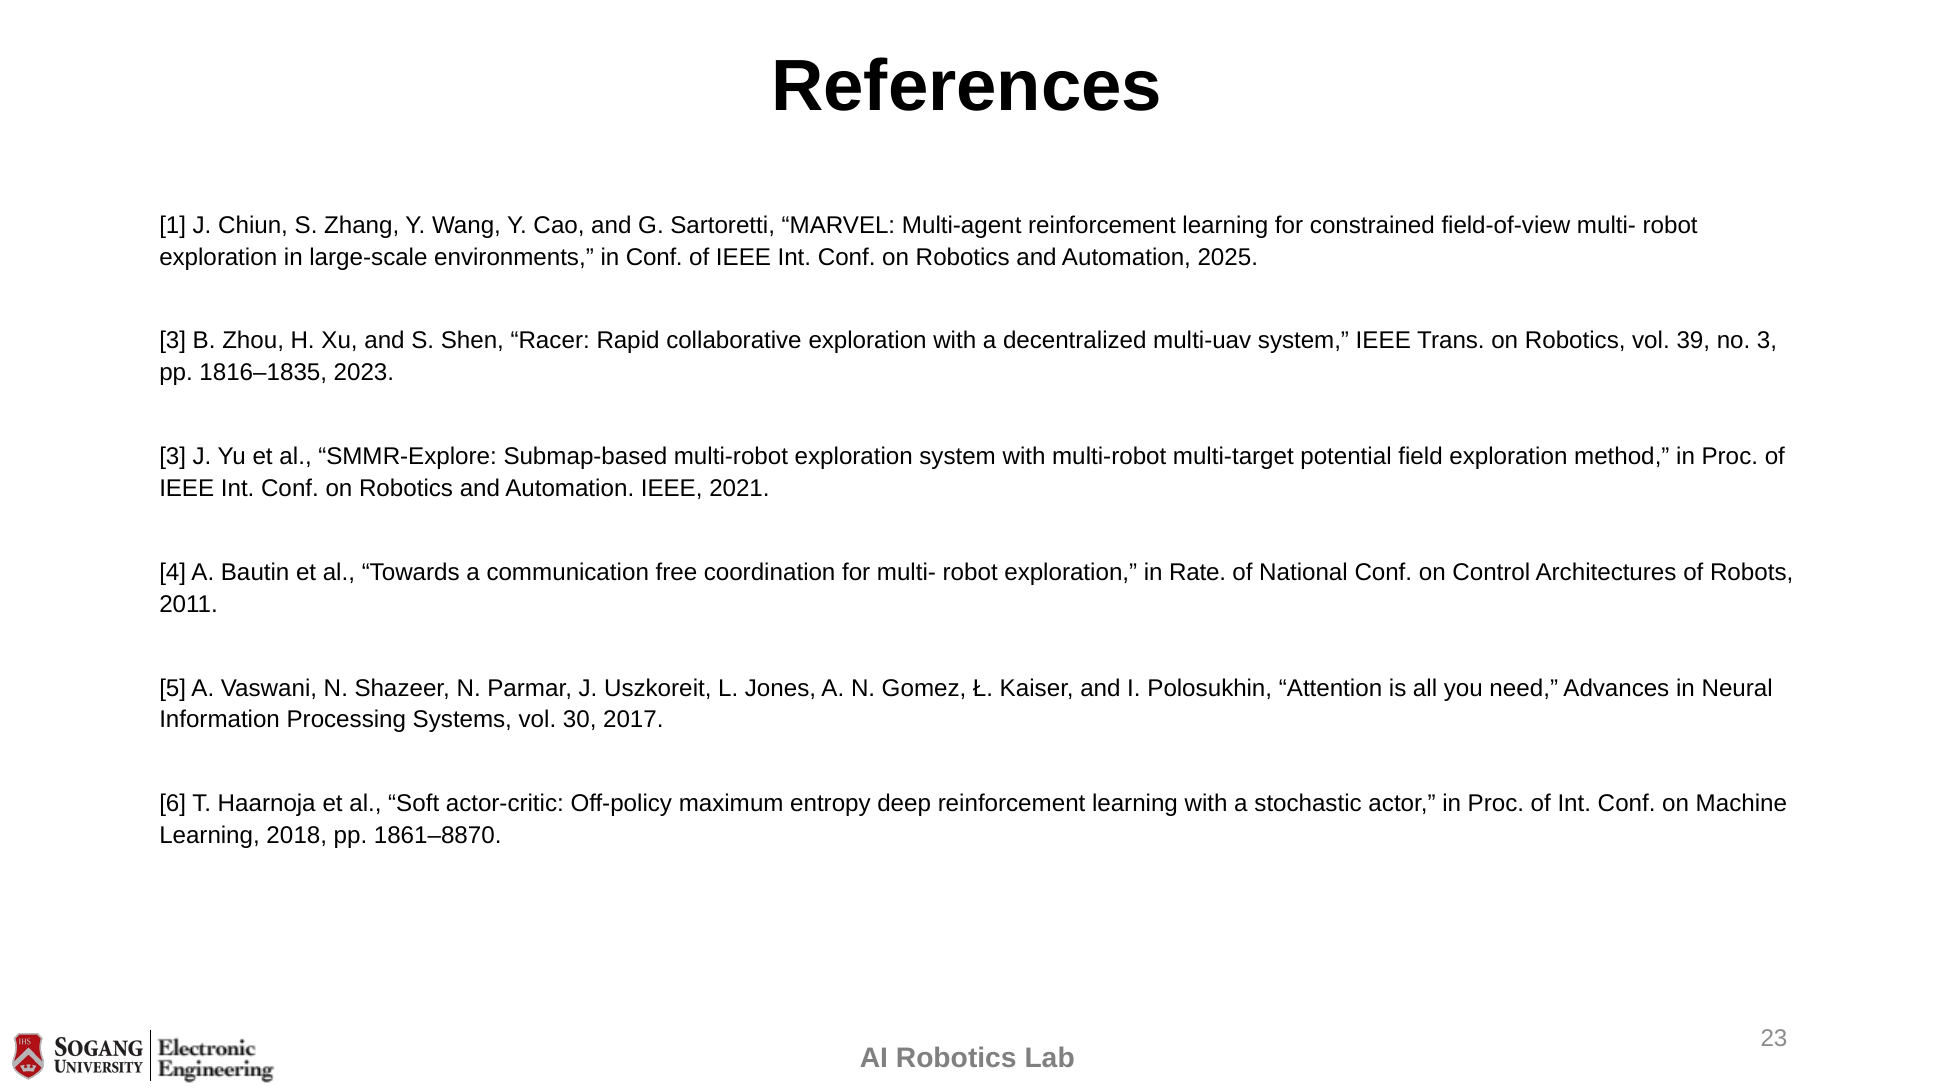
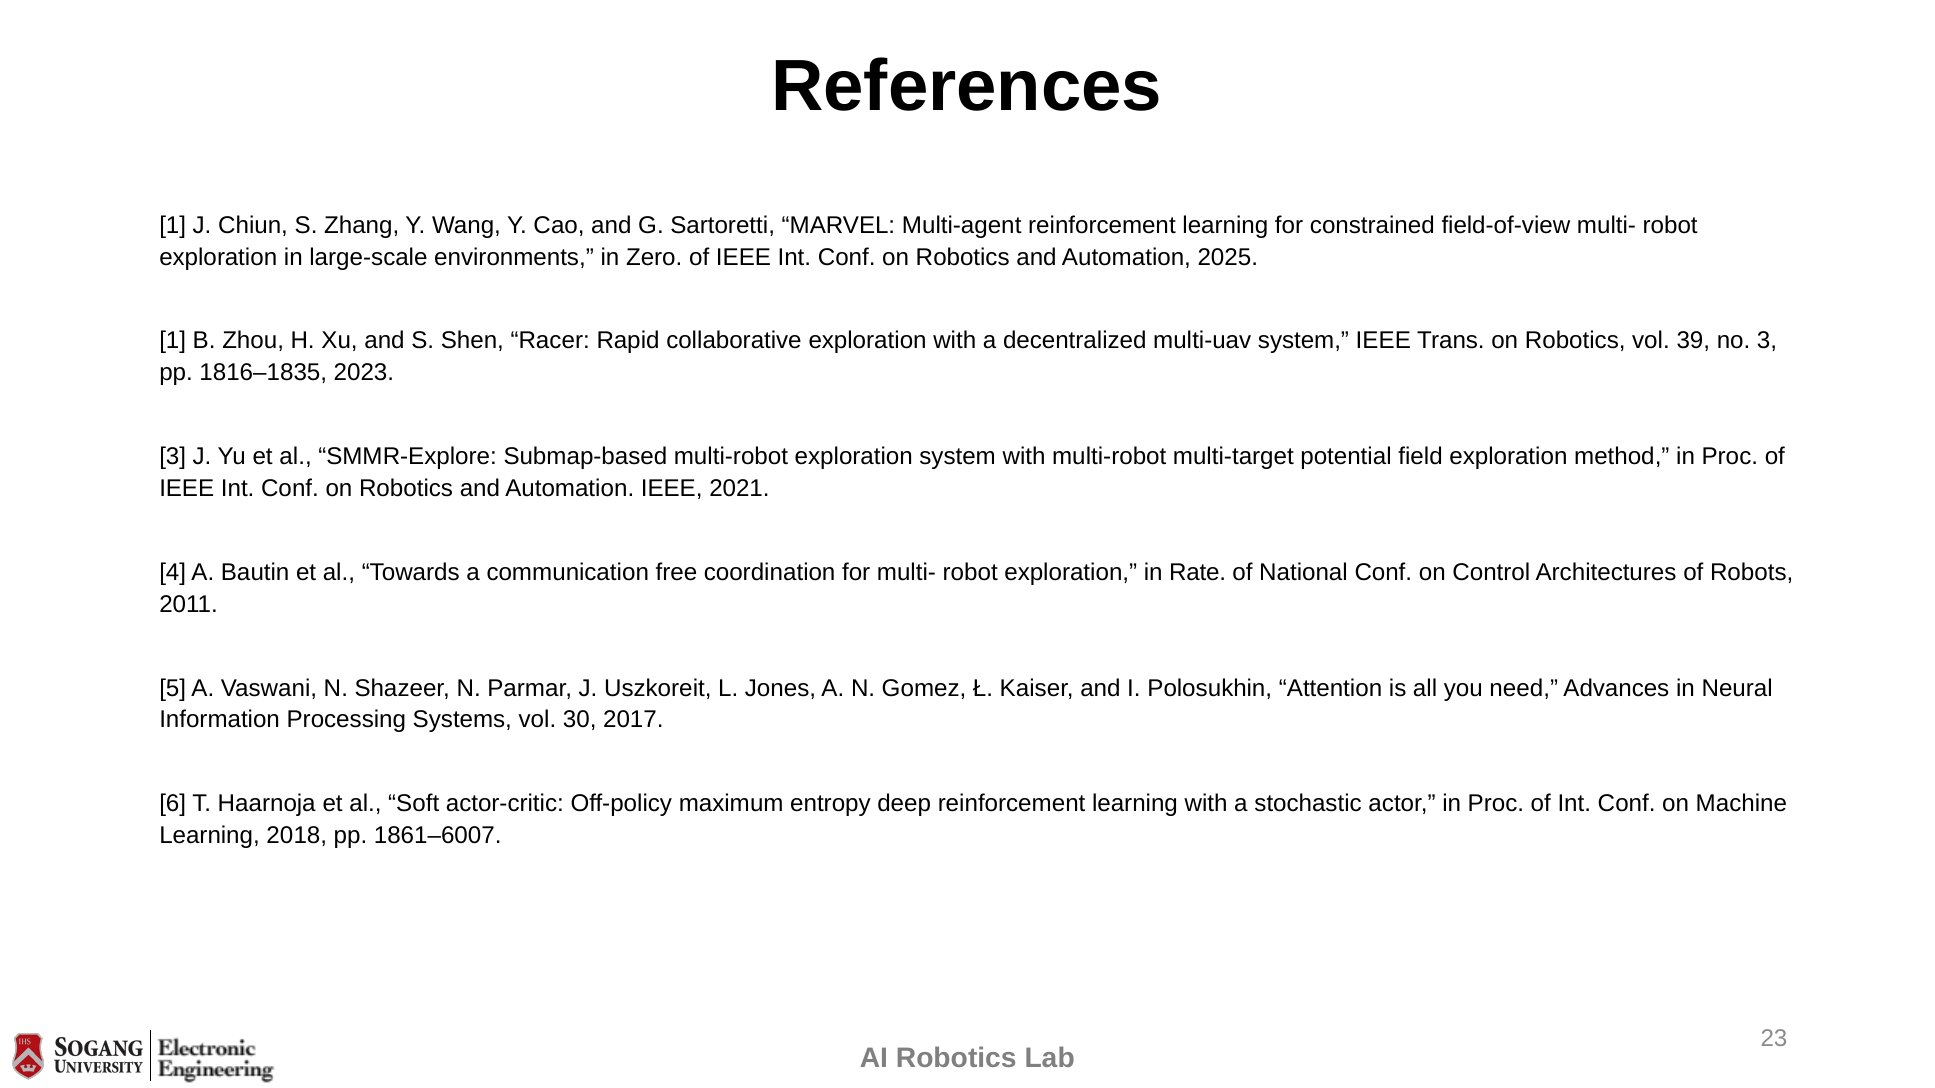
in Conf: Conf -> Zero (654, 257)
3: 3 -> 1 (173, 341)
1861–8870: 1861–8870 -> 1861–6007 (438, 836)
